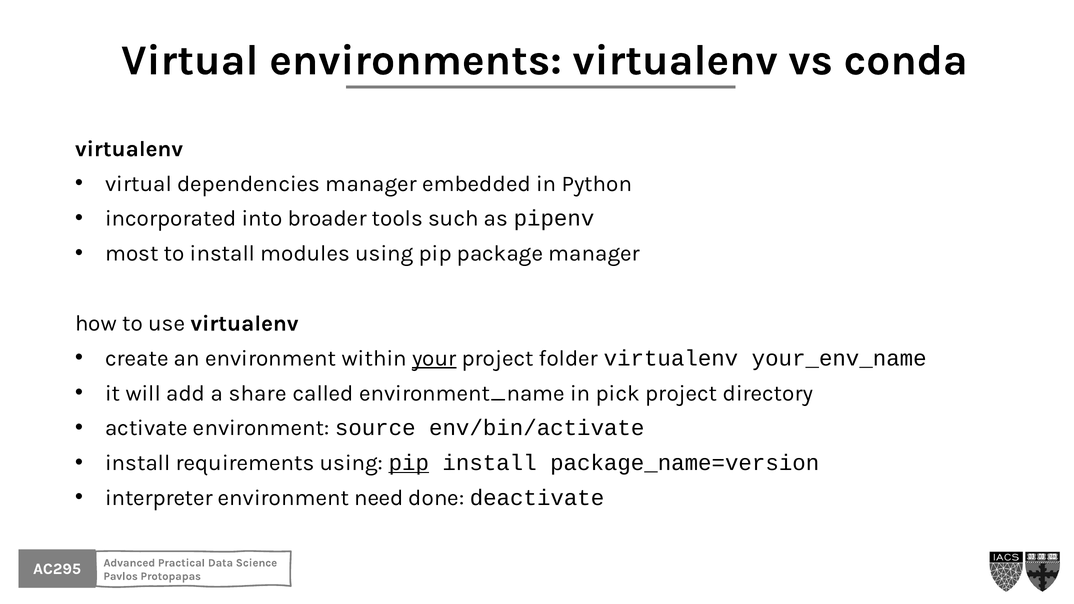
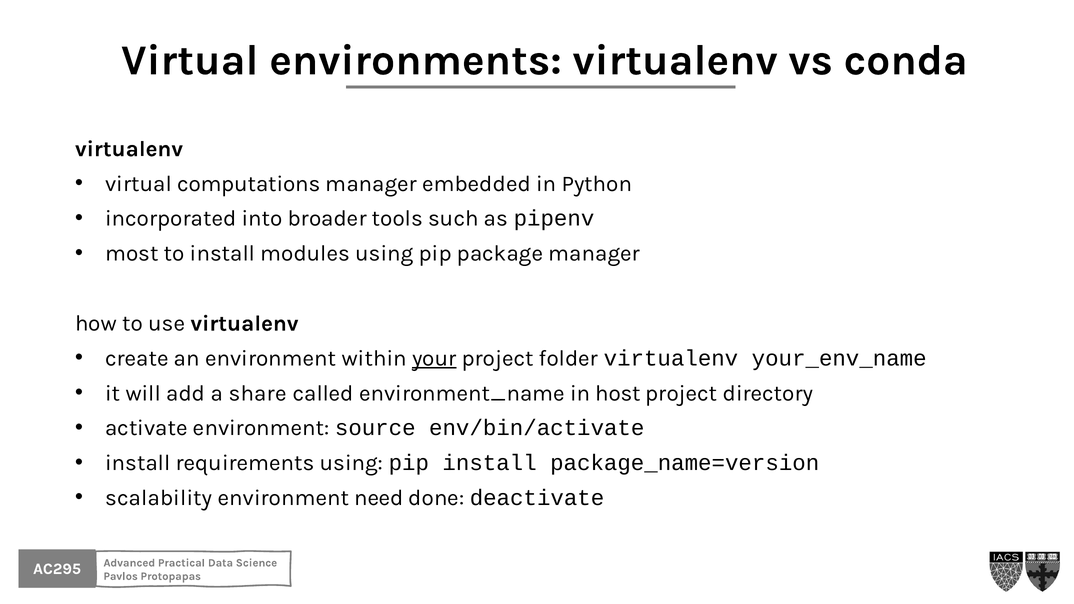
dependencies: dependencies -> computations (249, 184)
pick: pick -> host (618, 393)
pip underline: present -> none (409, 463)
interpreter: interpreter -> scalability (159, 498)
